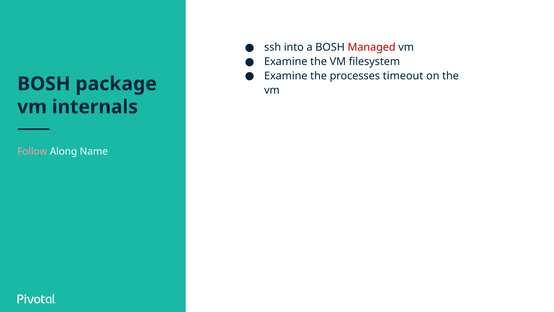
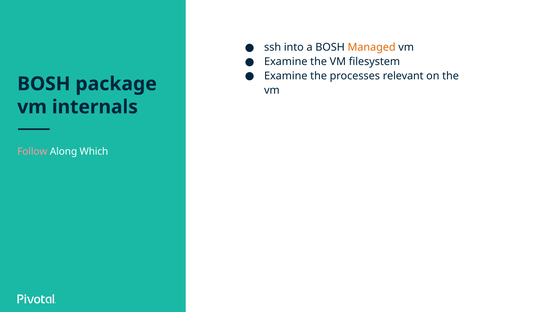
Managed colour: red -> orange (372, 47)
timeout: timeout -> relevant (403, 76)
Name: Name -> Which (94, 151)
